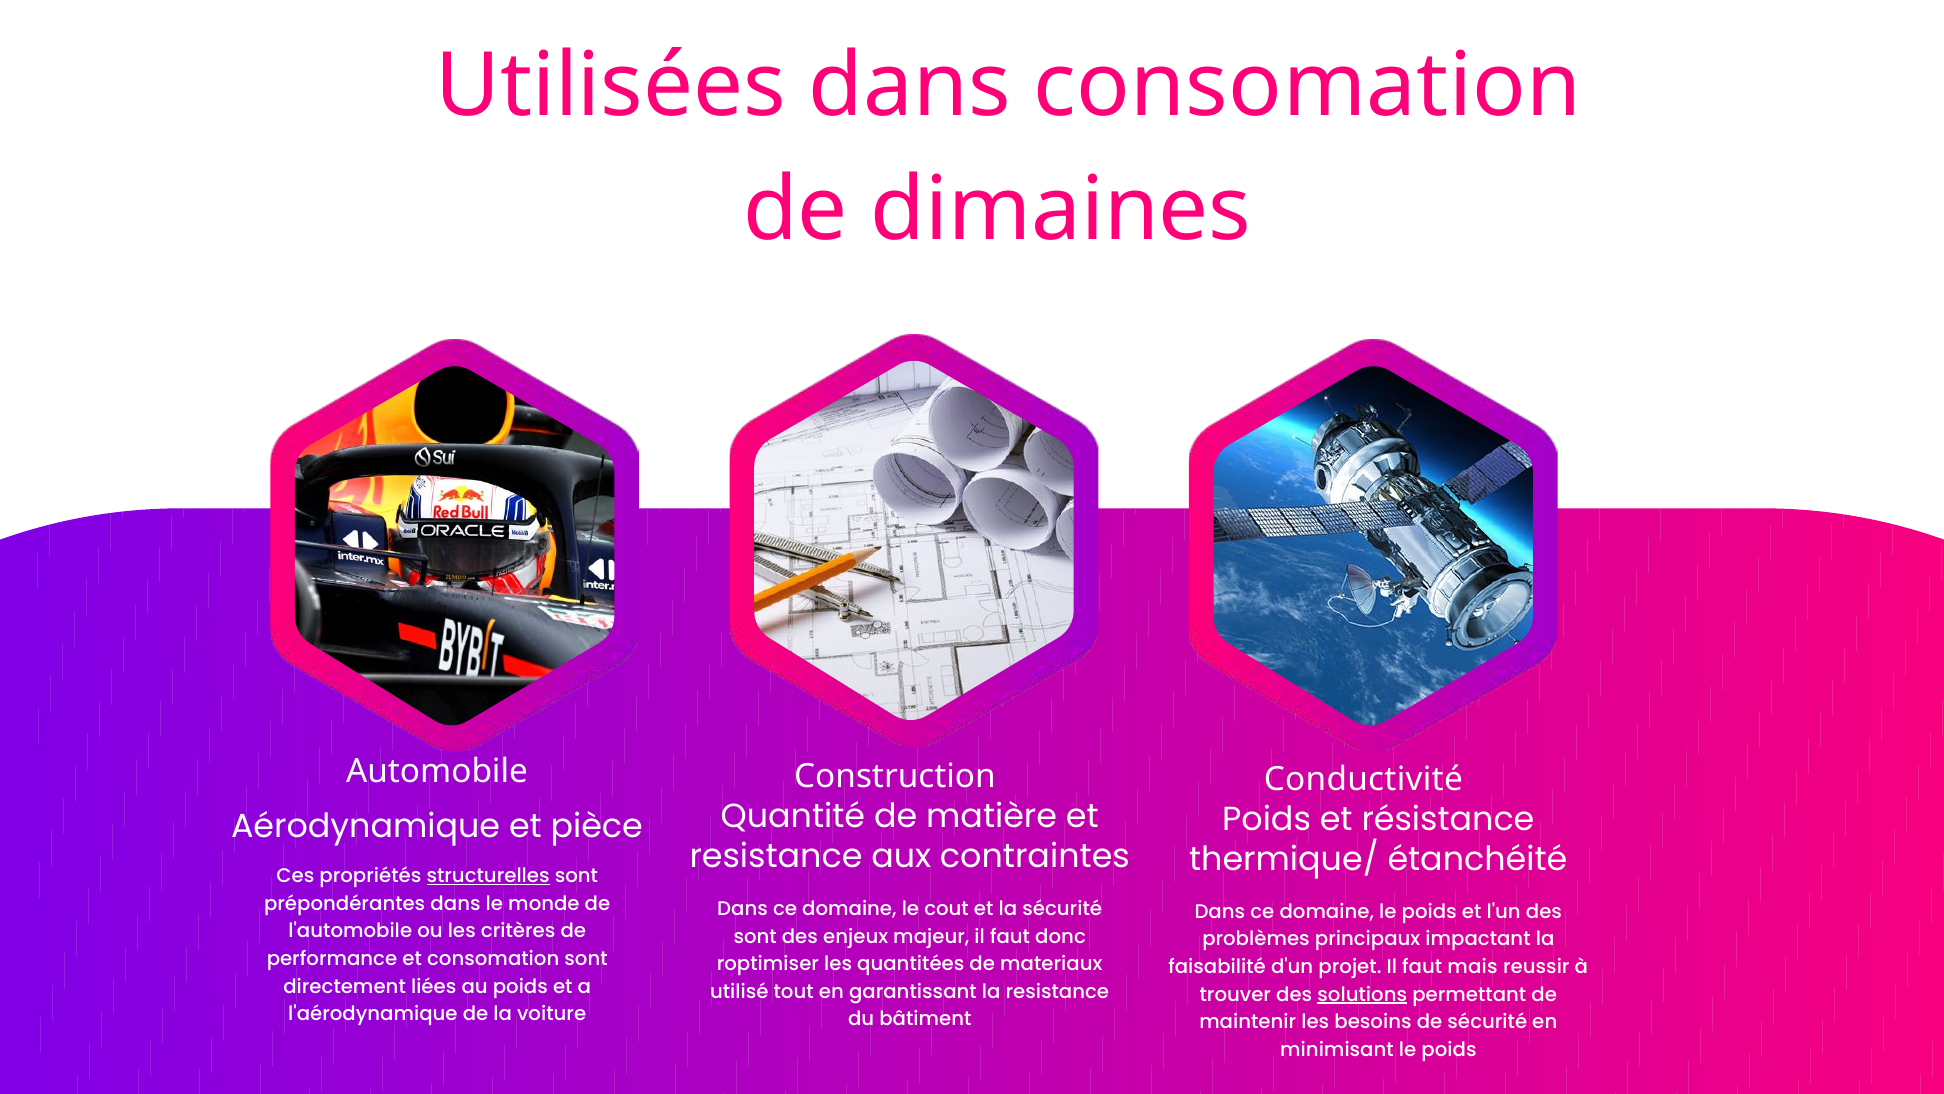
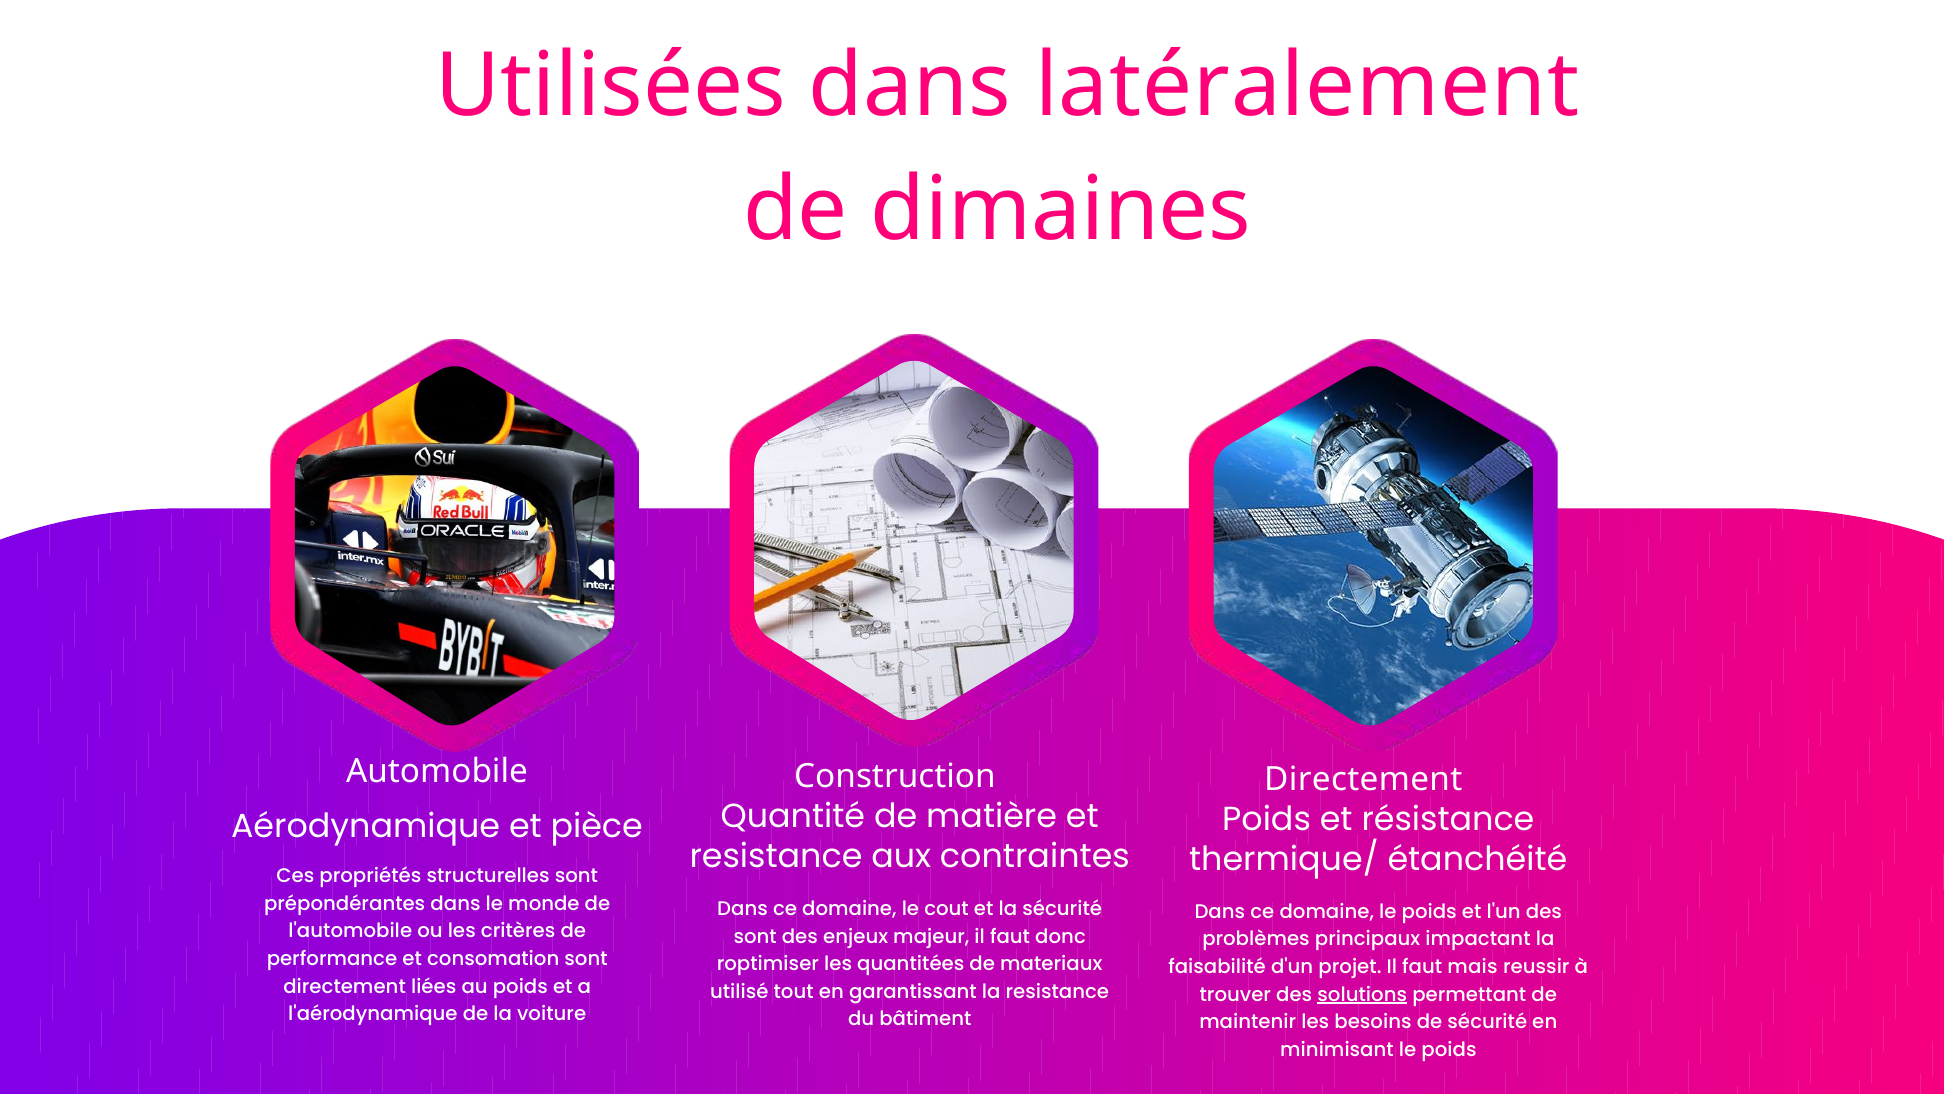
dans consomation: consomation -> latéralement (1307, 86)
Conductivité: Conductivité -> Directement (1363, 779)
structurelles underline: present -> none (488, 876)
